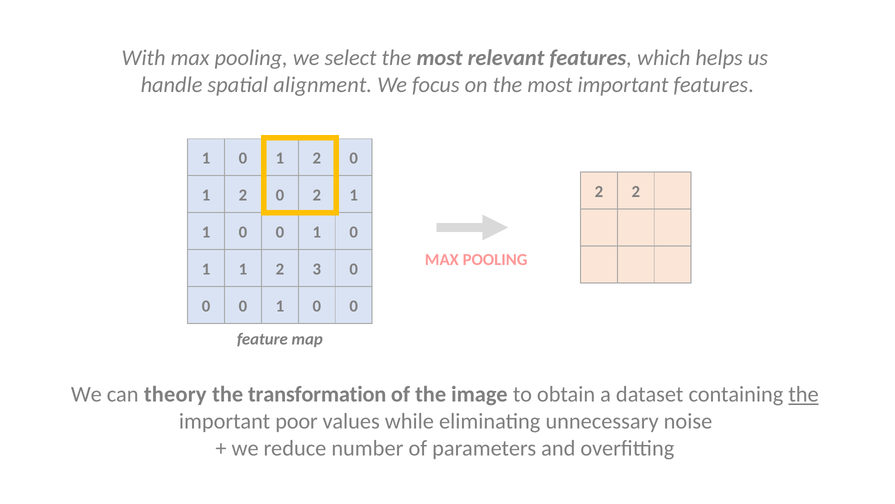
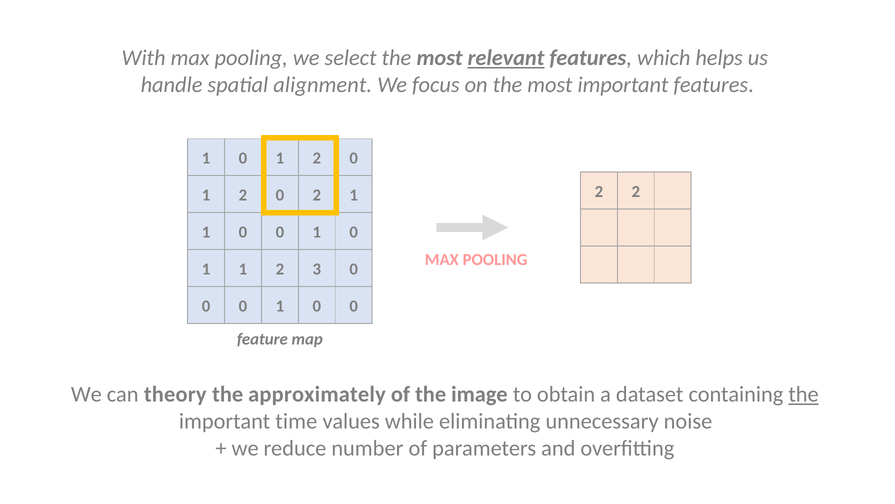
relevant underline: none -> present (506, 58)
transformation: transformation -> approximately (317, 394)
poor: poor -> time (296, 421)
